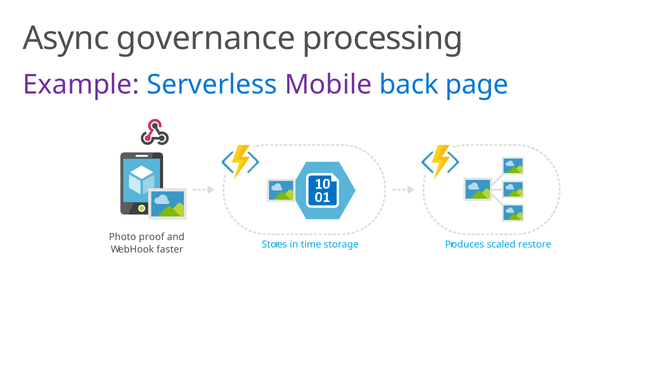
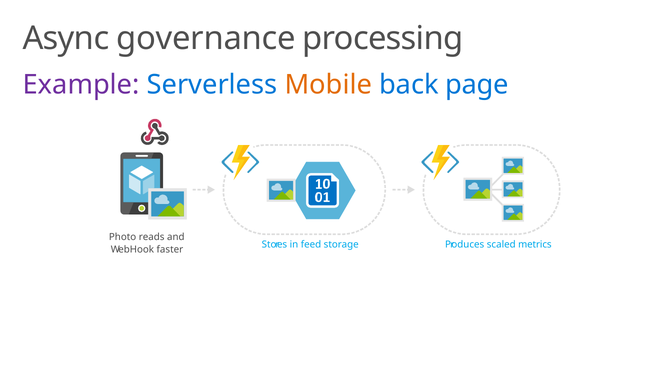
Mobile colour: purple -> orange (328, 85)
proof: proof -> reads (152, 237)
time: time -> feed (311, 245)
restore: restore -> metrics (535, 245)
